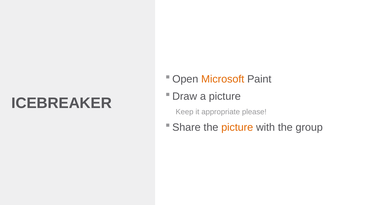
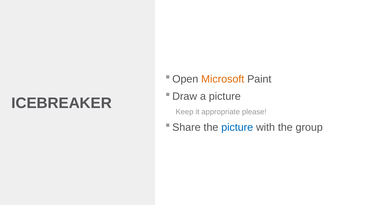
picture colour: orange -> blue (237, 128)
